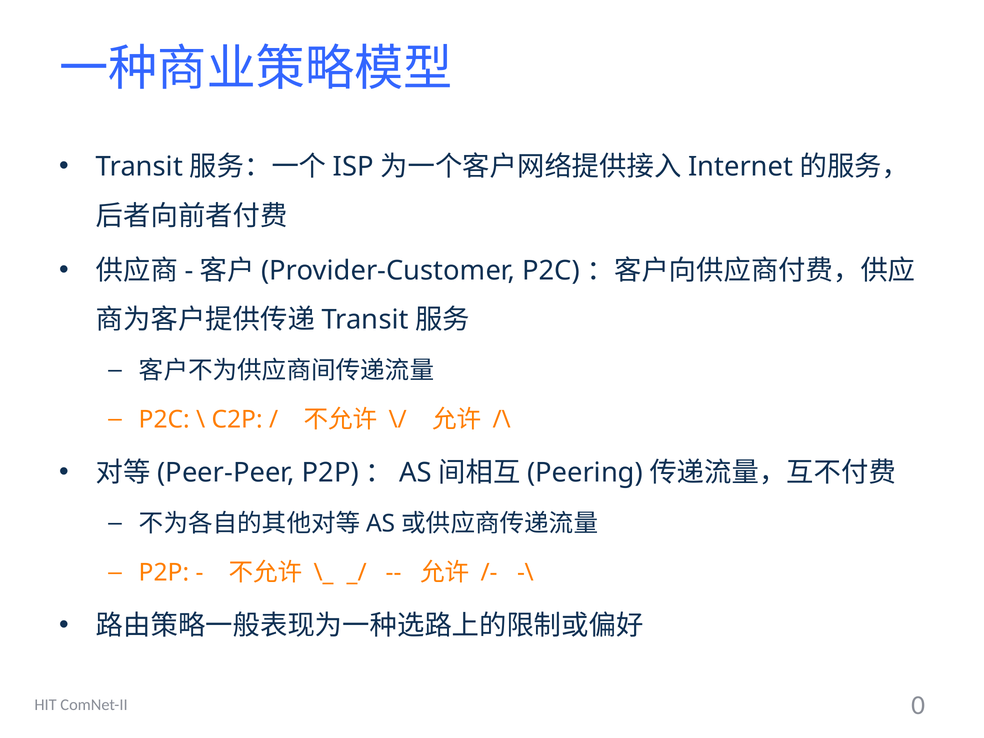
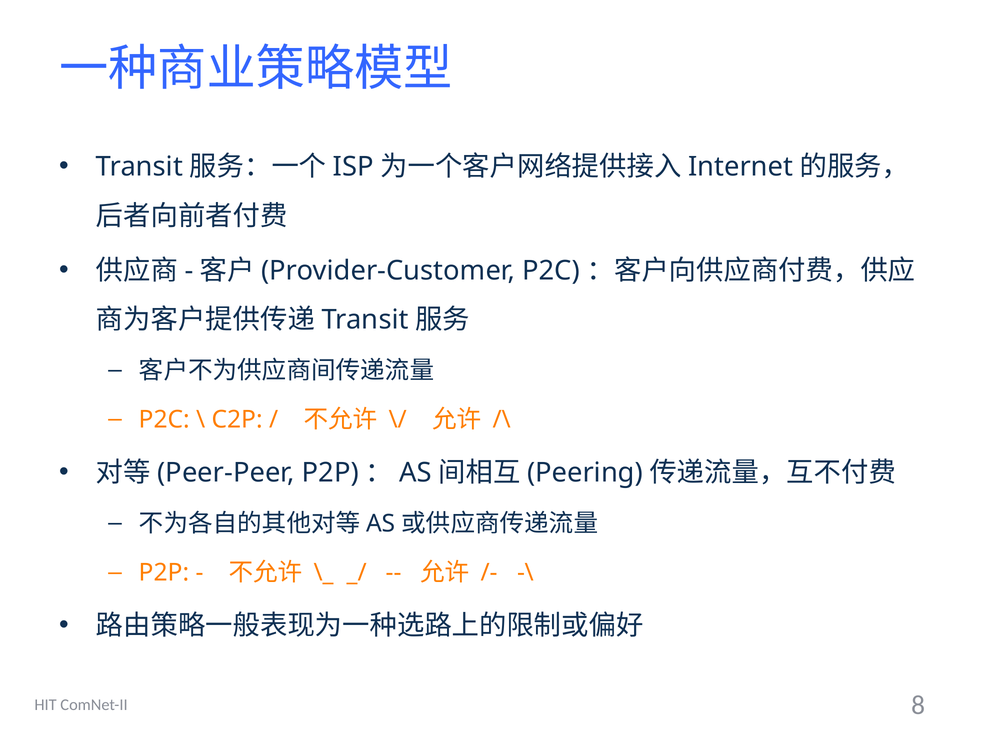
0: 0 -> 8 (918, 705)
